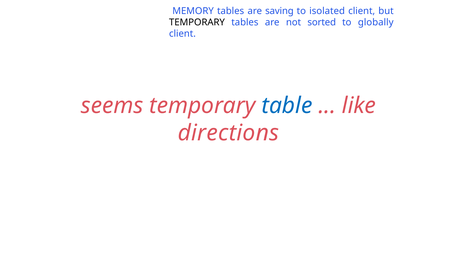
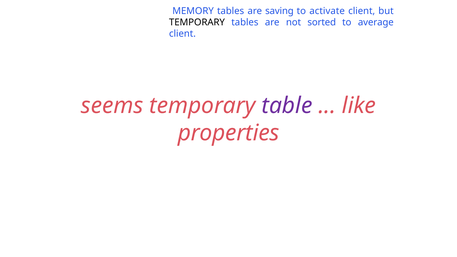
isolated: isolated -> activate (327, 11)
globally: globally -> average (376, 22)
table colour: blue -> purple (287, 106)
directions: directions -> properties (229, 133)
